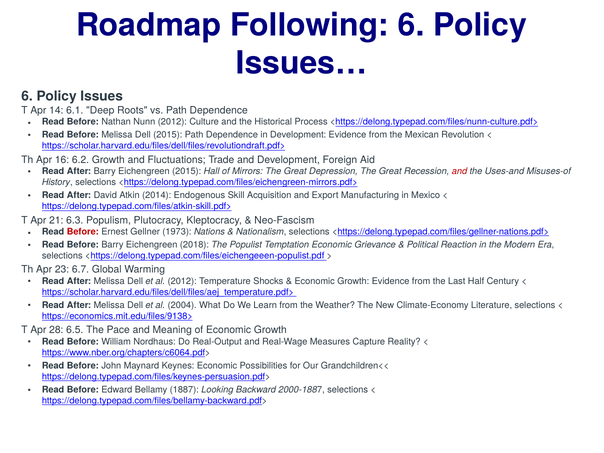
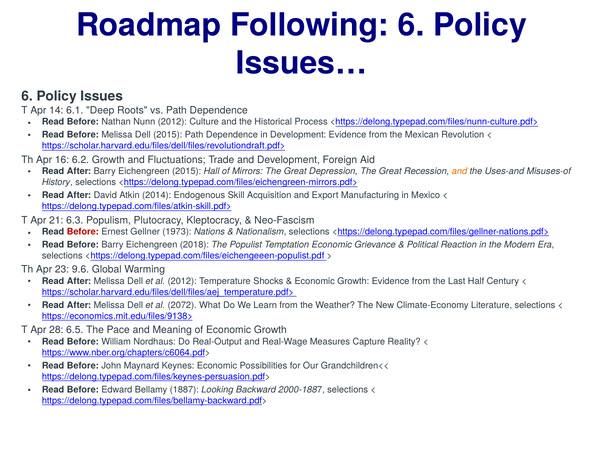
and colour: red -> orange (459, 171)
6.7: 6.7 -> 9.6 (81, 270)
2004: 2004 -> 2072 (182, 305)
